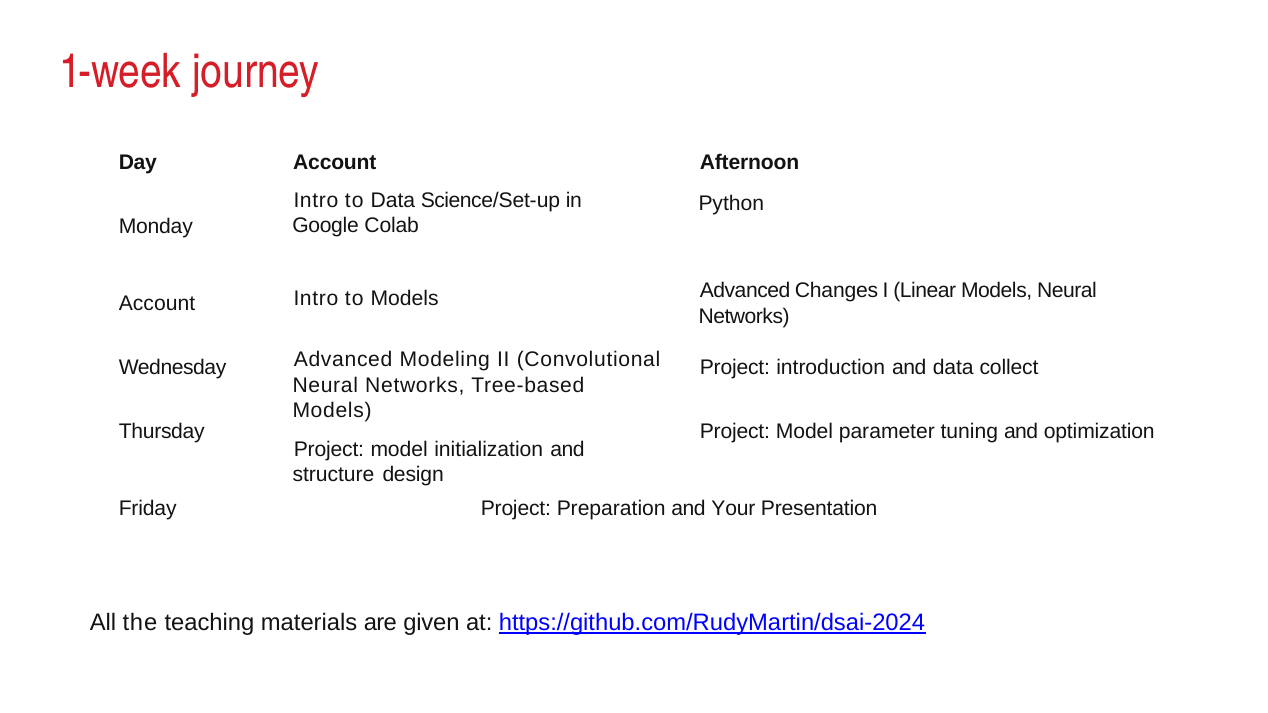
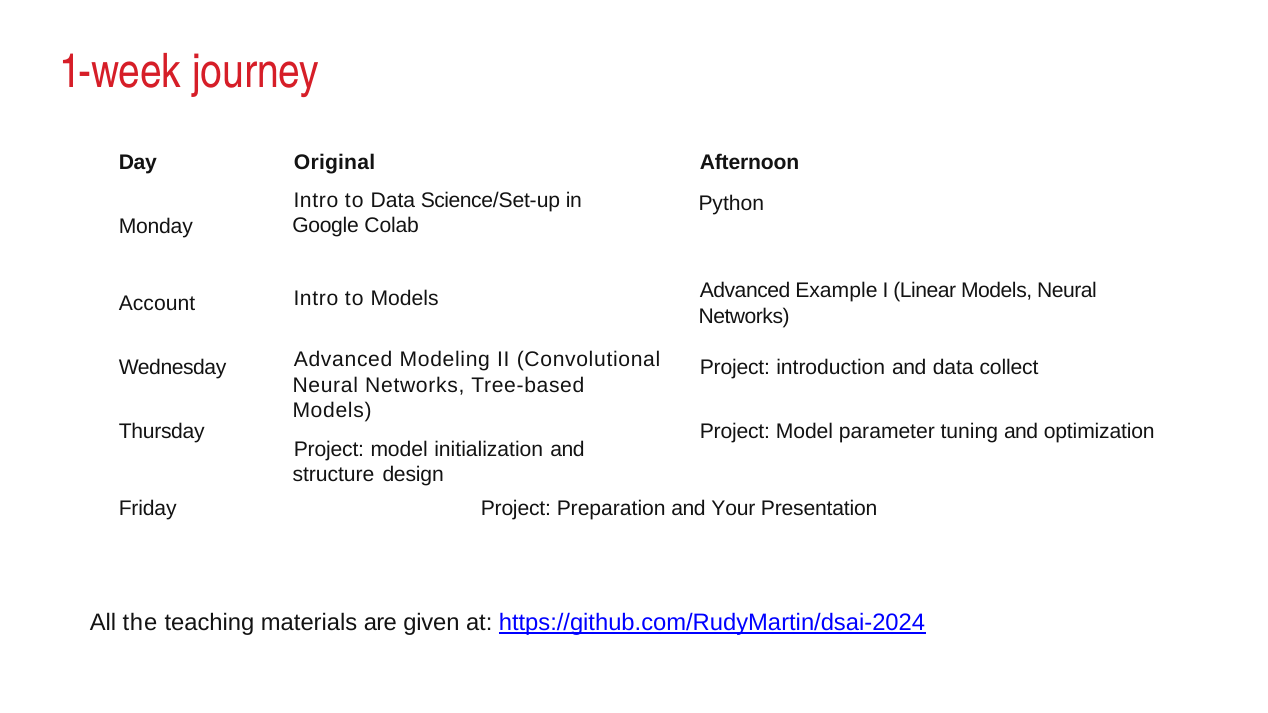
Day Account: Account -> Original (335, 163)
Changes: Changes -> Example (836, 291)
